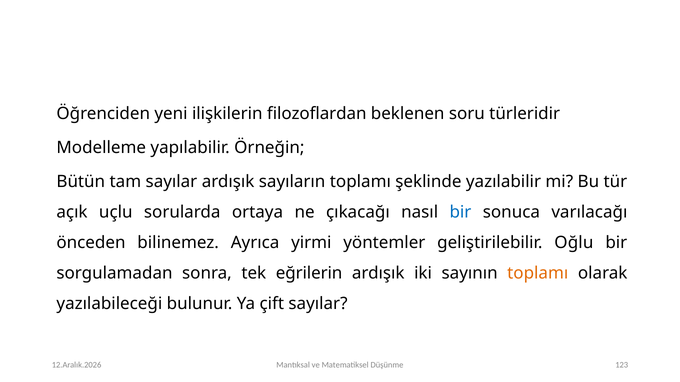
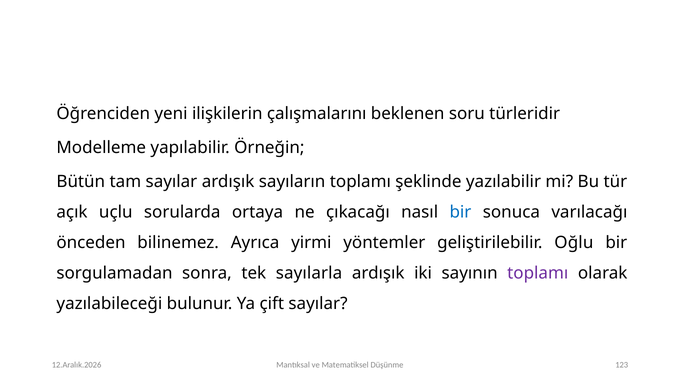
filozoflardan: filozoflardan -> çalışmalarını (317, 114)
eğrilerin: eğrilerin -> sayılarla (309, 274)
toplamı colour: orange -> purple (538, 274)
